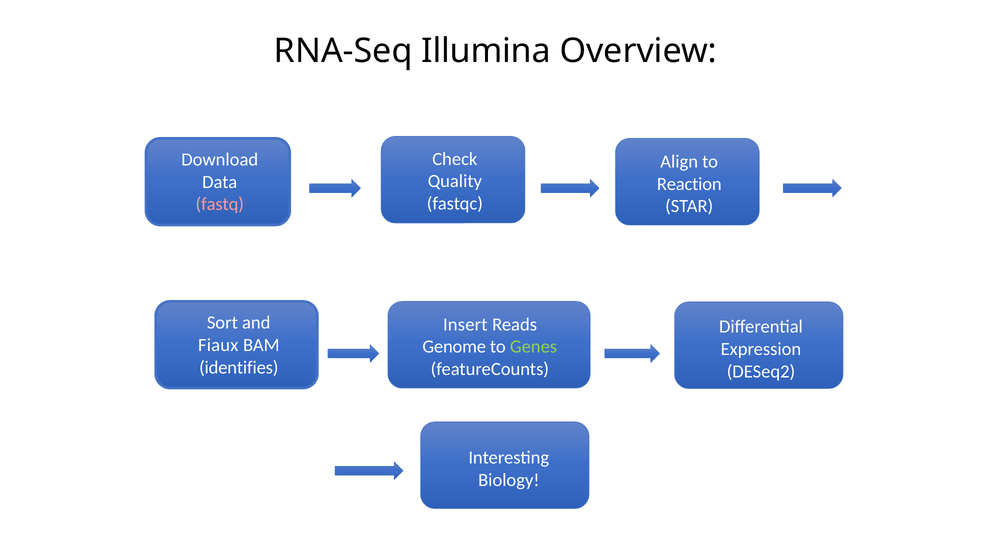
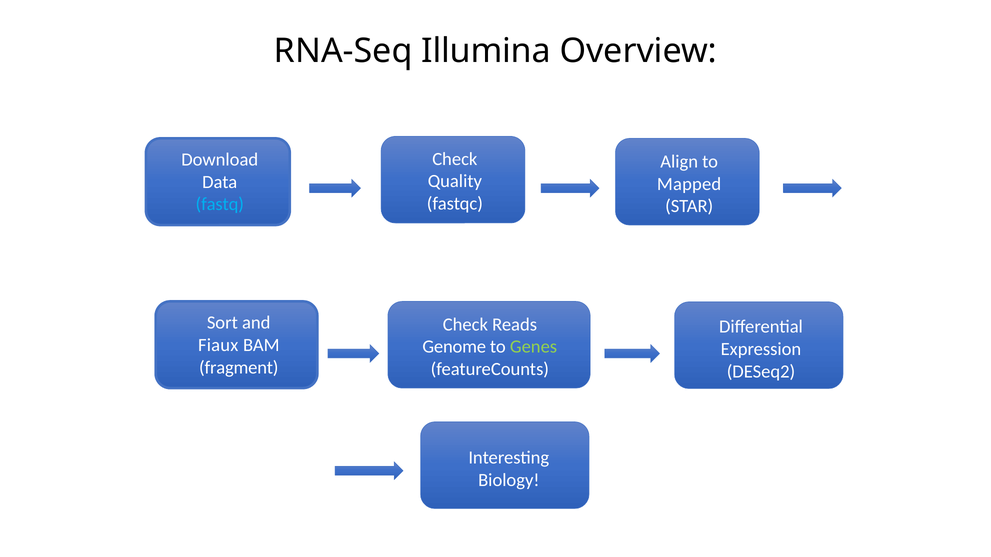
Reaction: Reaction -> Mapped (689, 184)
fastq colour: pink -> light blue (220, 205)
Insert: Insert -> Check (465, 325)
identifies: identifies -> fragment (239, 368)
